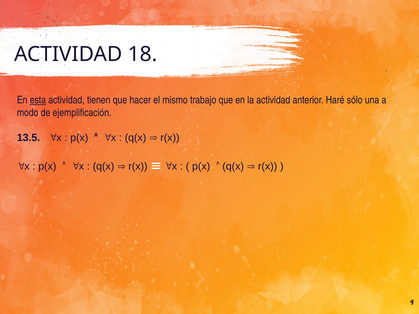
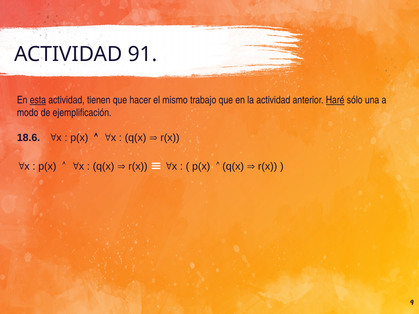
18: 18 -> 91 (142, 54)
Haré underline: none -> present (335, 100)
13.5: 13.5 -> 18.6 (29, 138)
